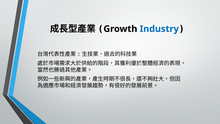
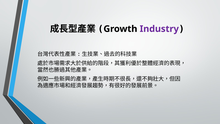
Industry colour: blue -> purple (159, 29)
